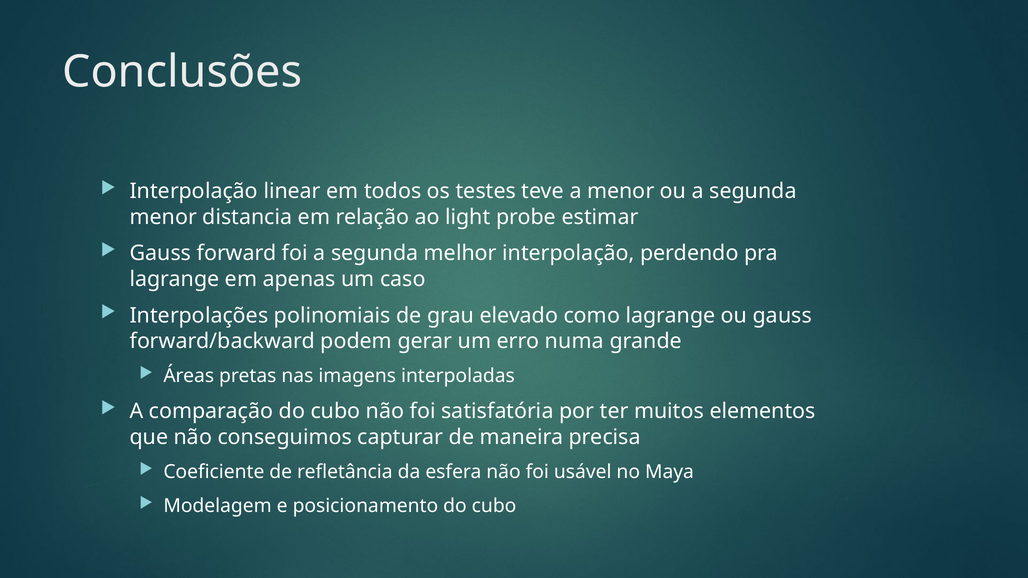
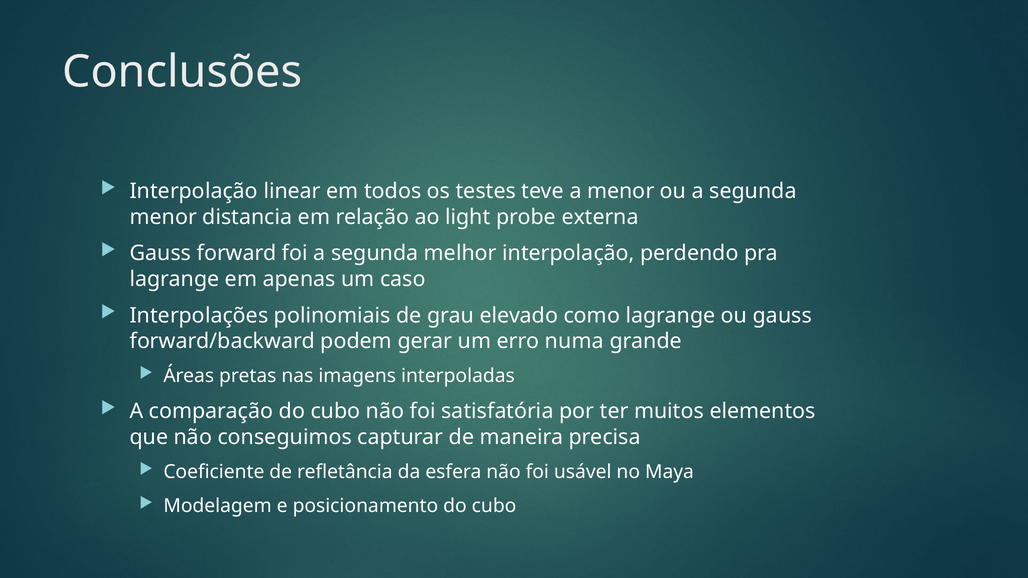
estimar: estimar -> externa (600, 217)
